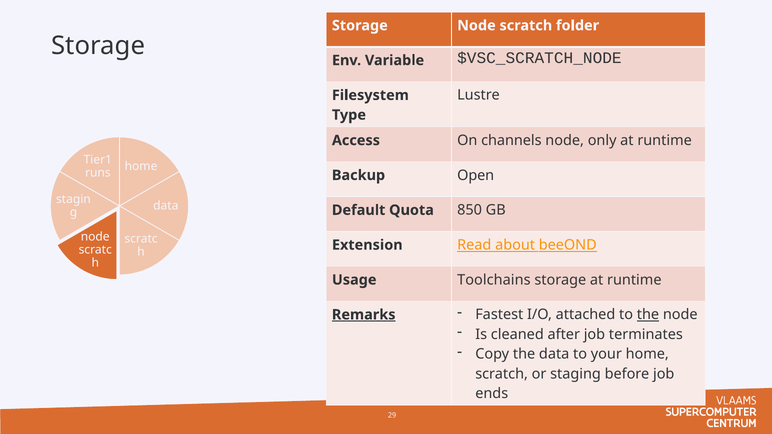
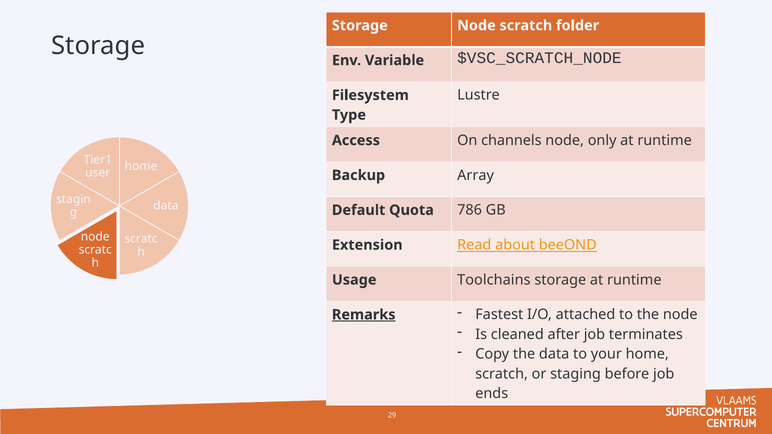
runs: runs -> user (98, 173)
Open: Open -> Array (476, 175)
850: 850 -> 786 (470, 210)
the underline: present -> none (648, 315)
